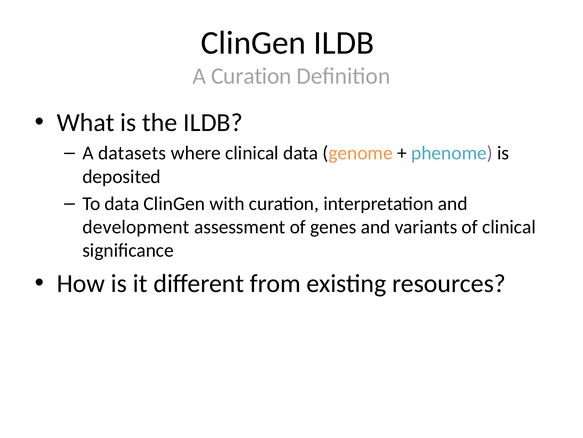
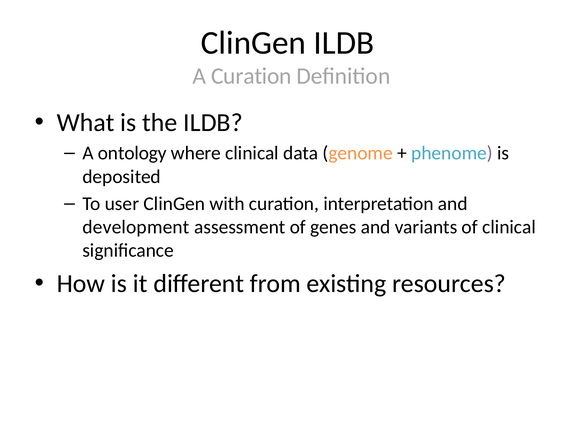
datasets: datasets -> ontology (132, 153)
To data: data -> user (122, 203)
